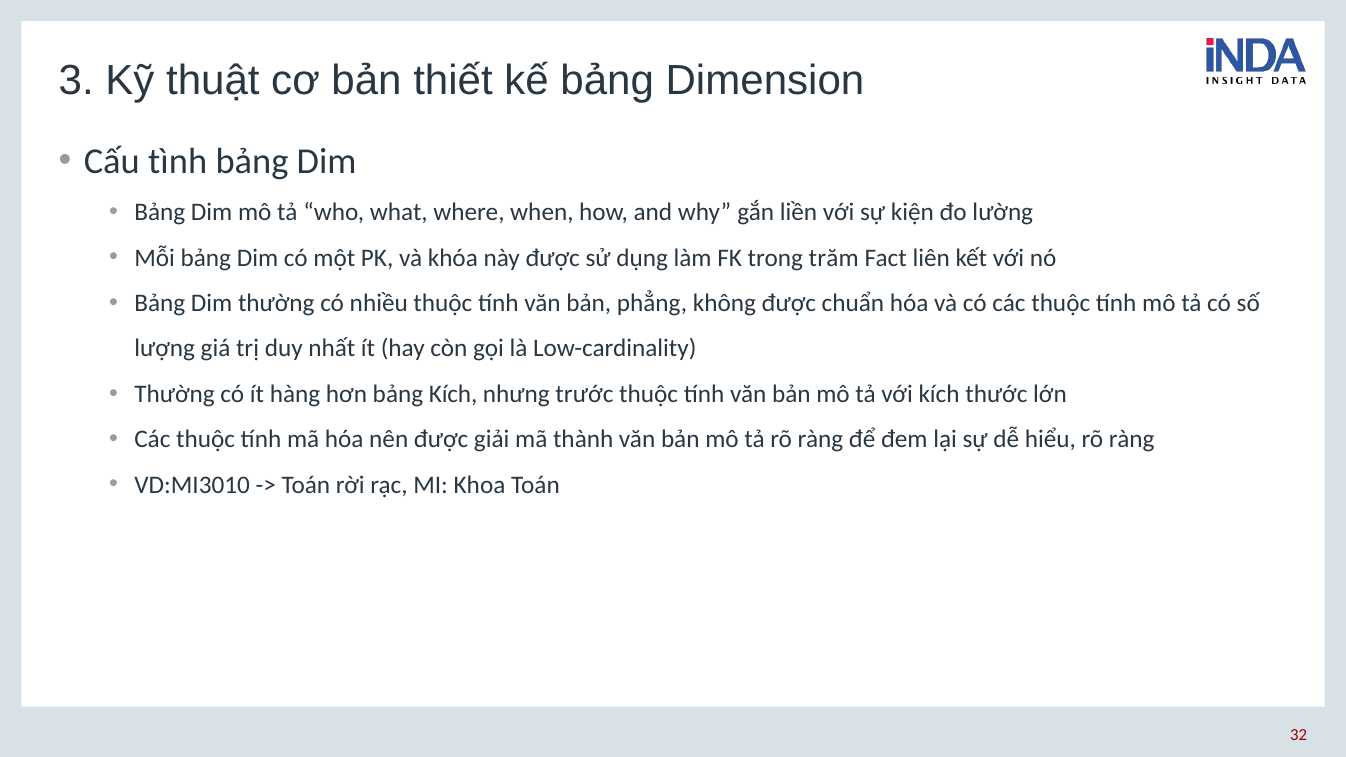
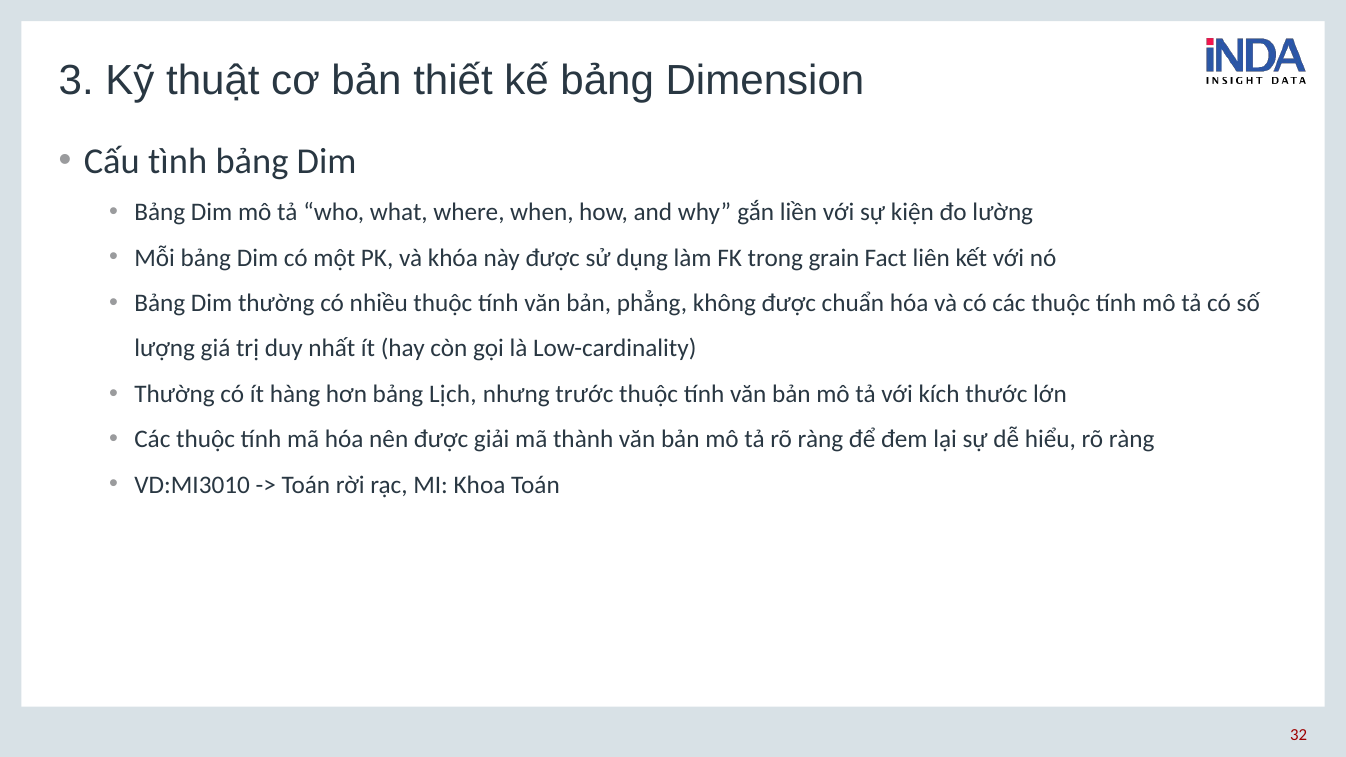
trăm: trăm -> grain (834, 258)
bảng Kích: Kích -> Lịch (453, 394)
